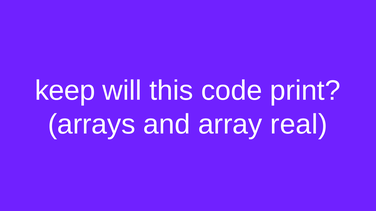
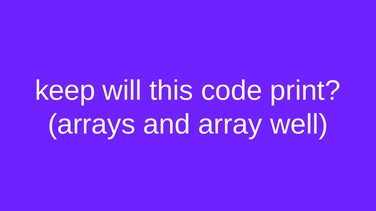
real: real -> well (299, 125)
